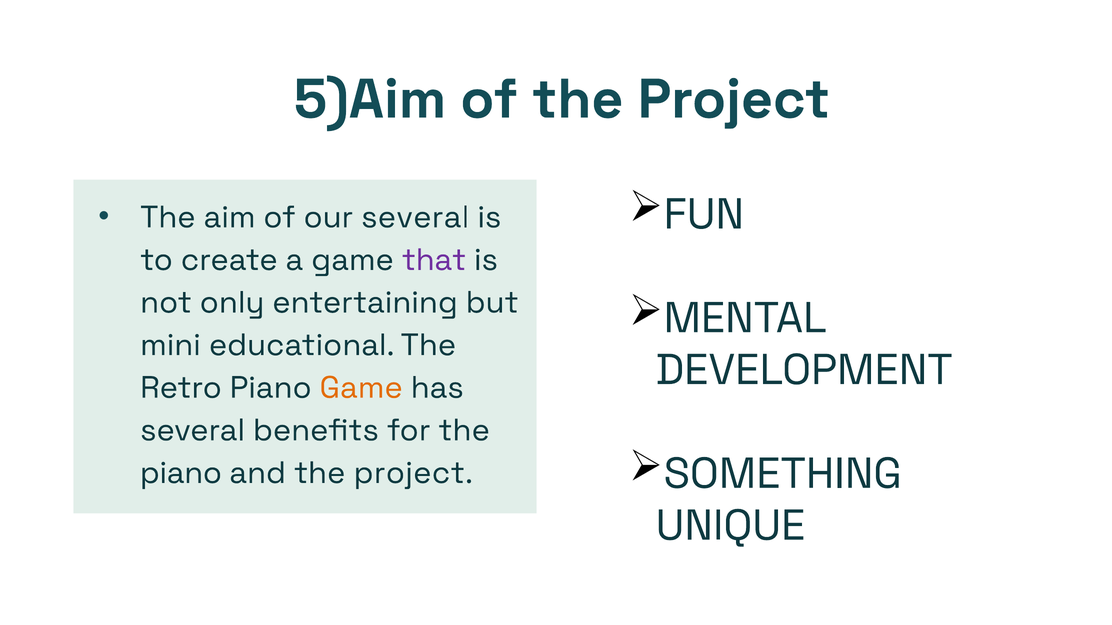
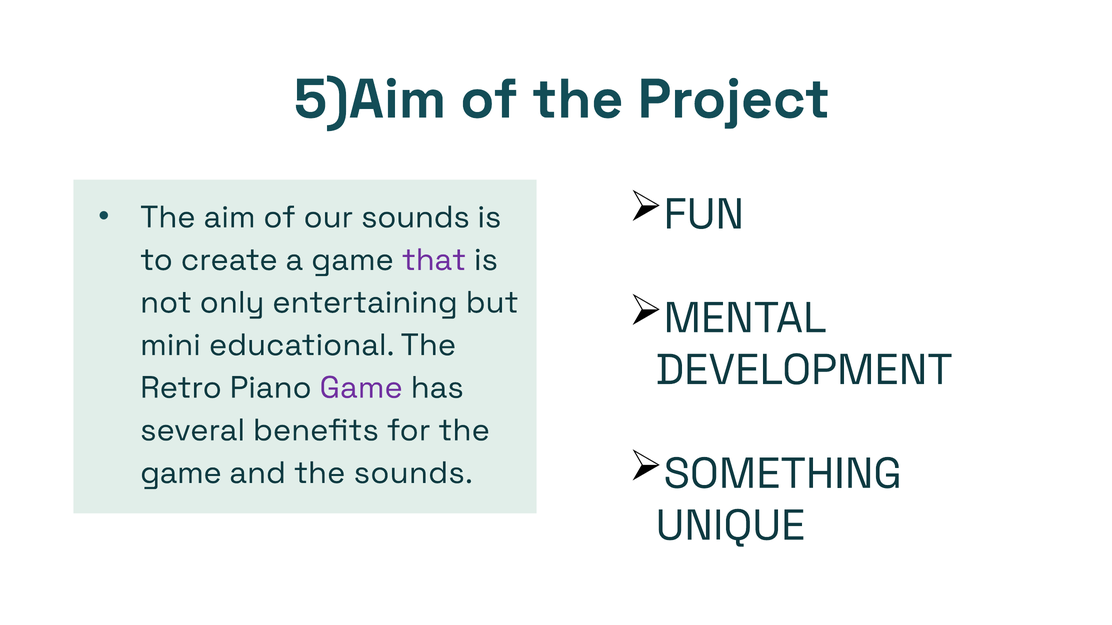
our several: several -> sounds (415, 217)
Game colour: orange -> purple (361, 388)
piano: piano -> game (181, 473)
and the project: project -> sounds (413, 473)
